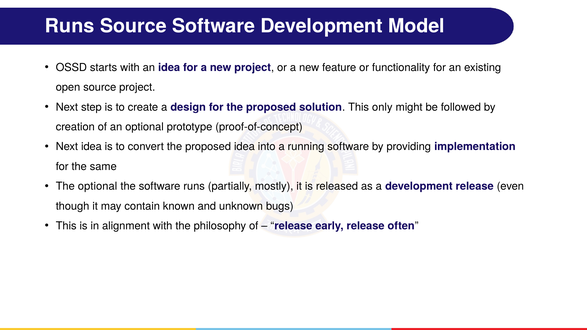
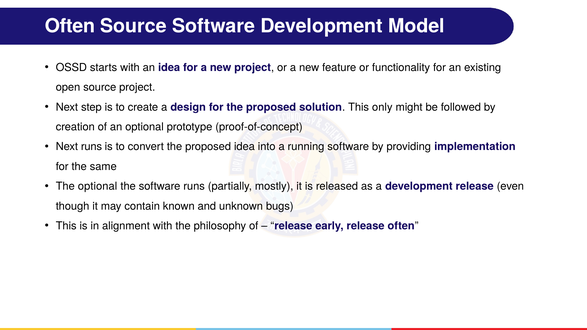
Runs: Runs -> Often (70, 26)
Next idea: idea -> runs (91, 147)
